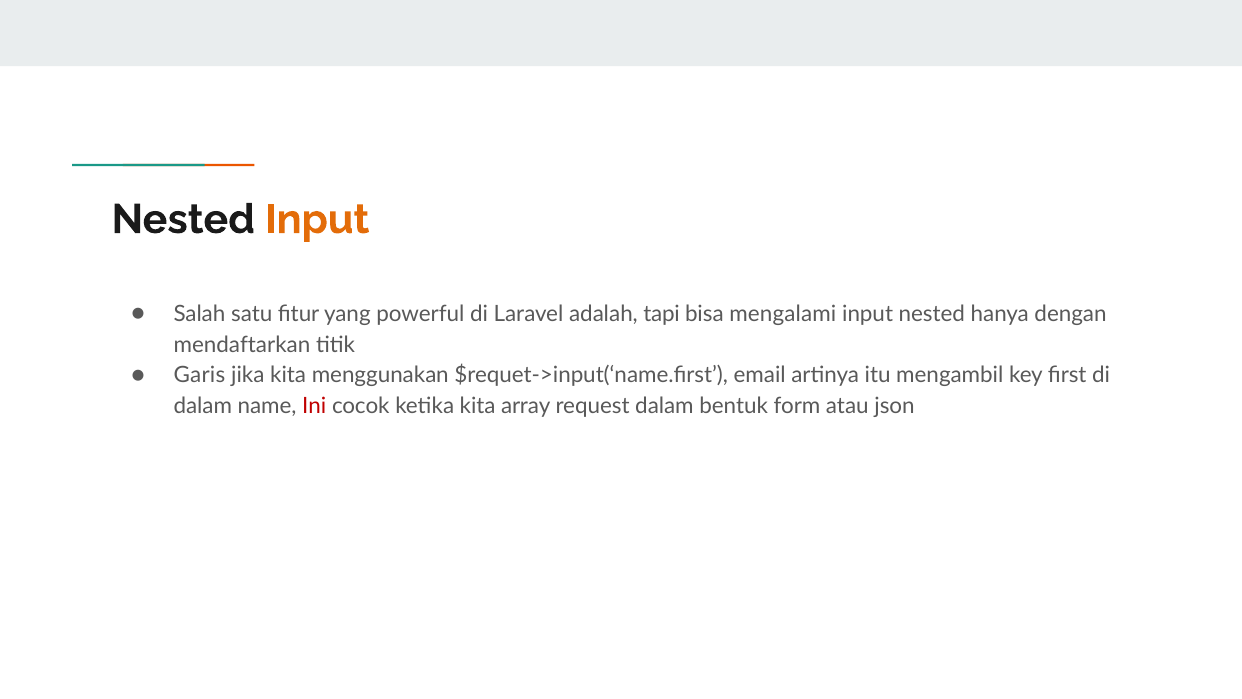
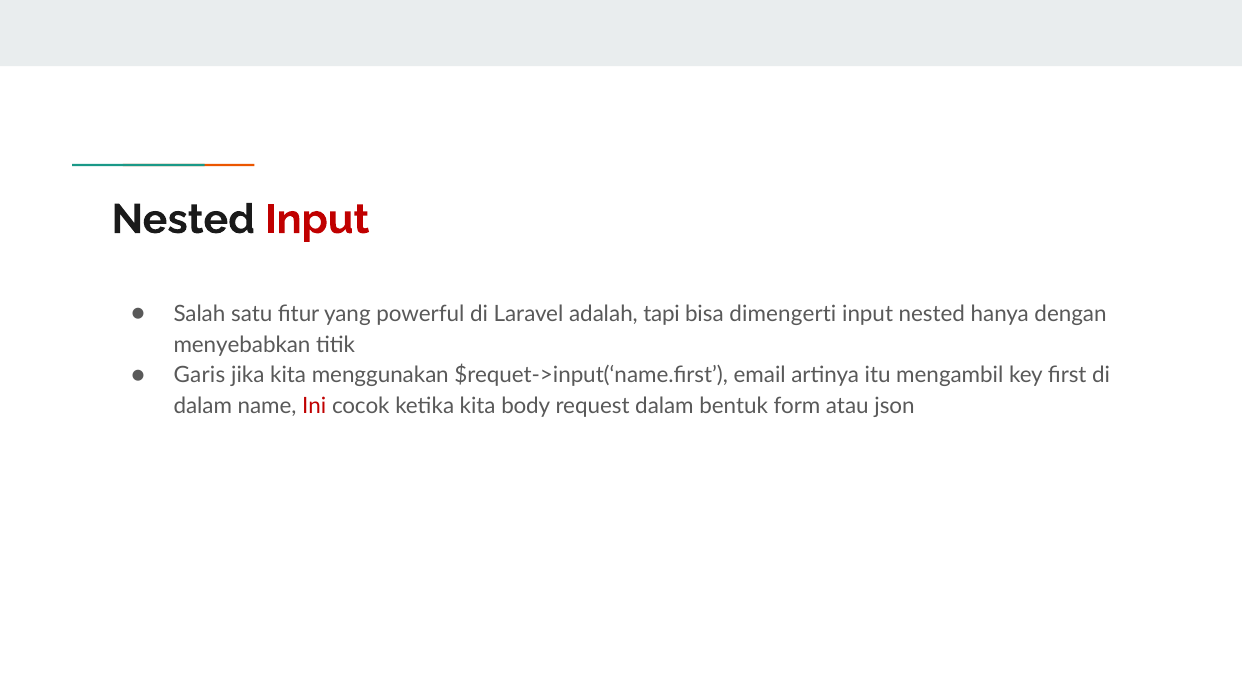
Input colour: orange -> red (317, 219)
mengalami: mengalami -> dimengerti (783, 314)
mendaftarkan: mendaftarkan -> menyebabkan (242, 345)
array: array -> body (526, 406)
